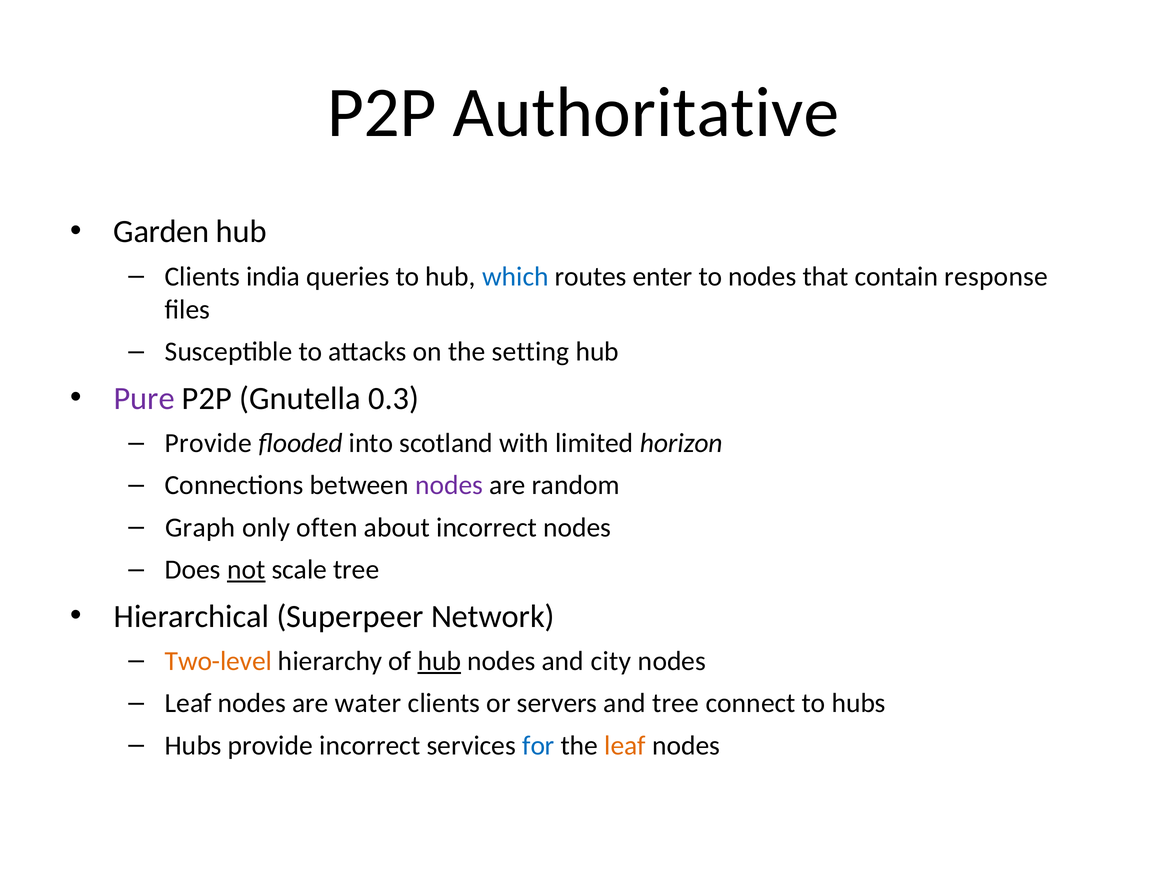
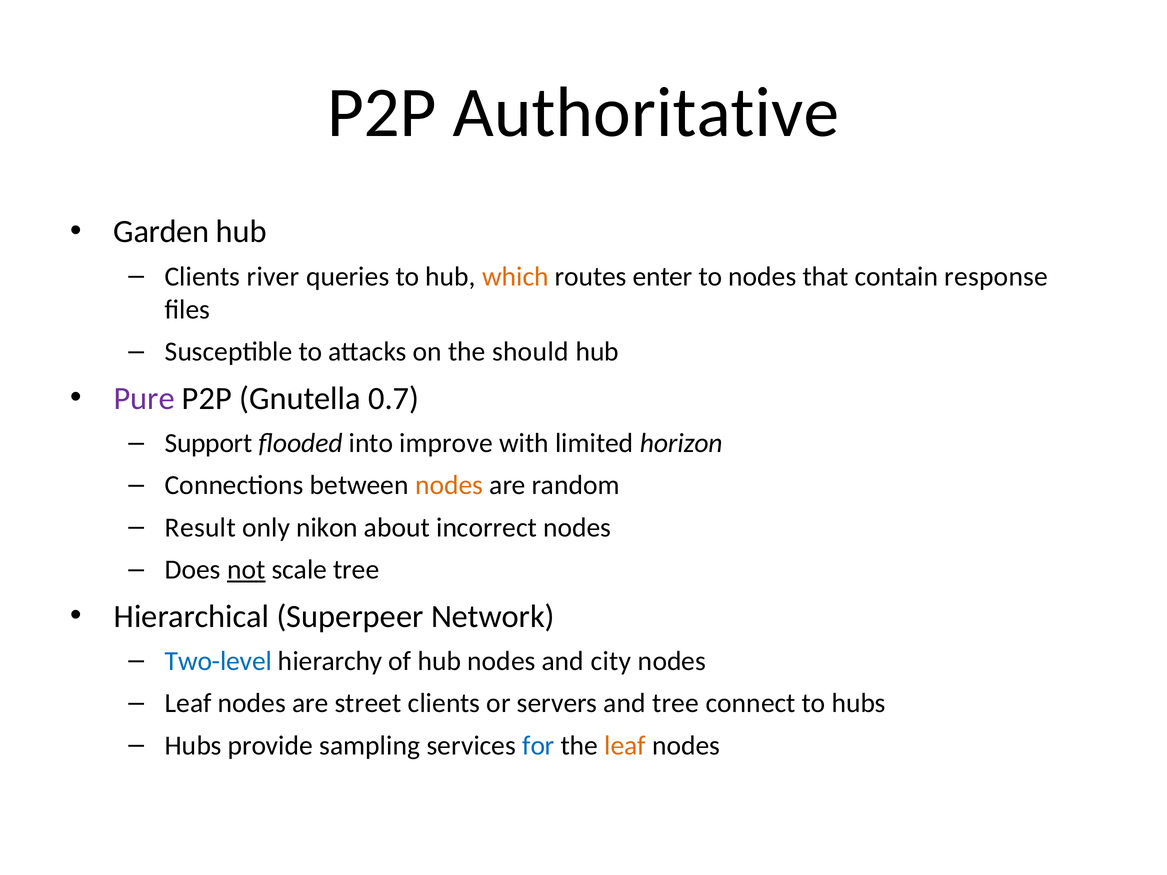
india: india -> river (273, 277)
which colour: blue -> orange (515, 277)
setting: setting -> should (530, 352)
0.3: 0.3 -> 0.7 (394, 399)
Provide: Provide -> Support (209, 443)
scotland: scotland -> improve (446, 443)
nodes colour: purple -> orange (449, 485)
Graph: Graph -> Result (200, 528)
often: often -> nikon (327, 528)
Two-level colour: orange -> blue (218, 661)
hub underline: present -> none (439, 661)
water: water -> street (368, 703)
provide incorrect: incorrect -> sampling (370, 746)
